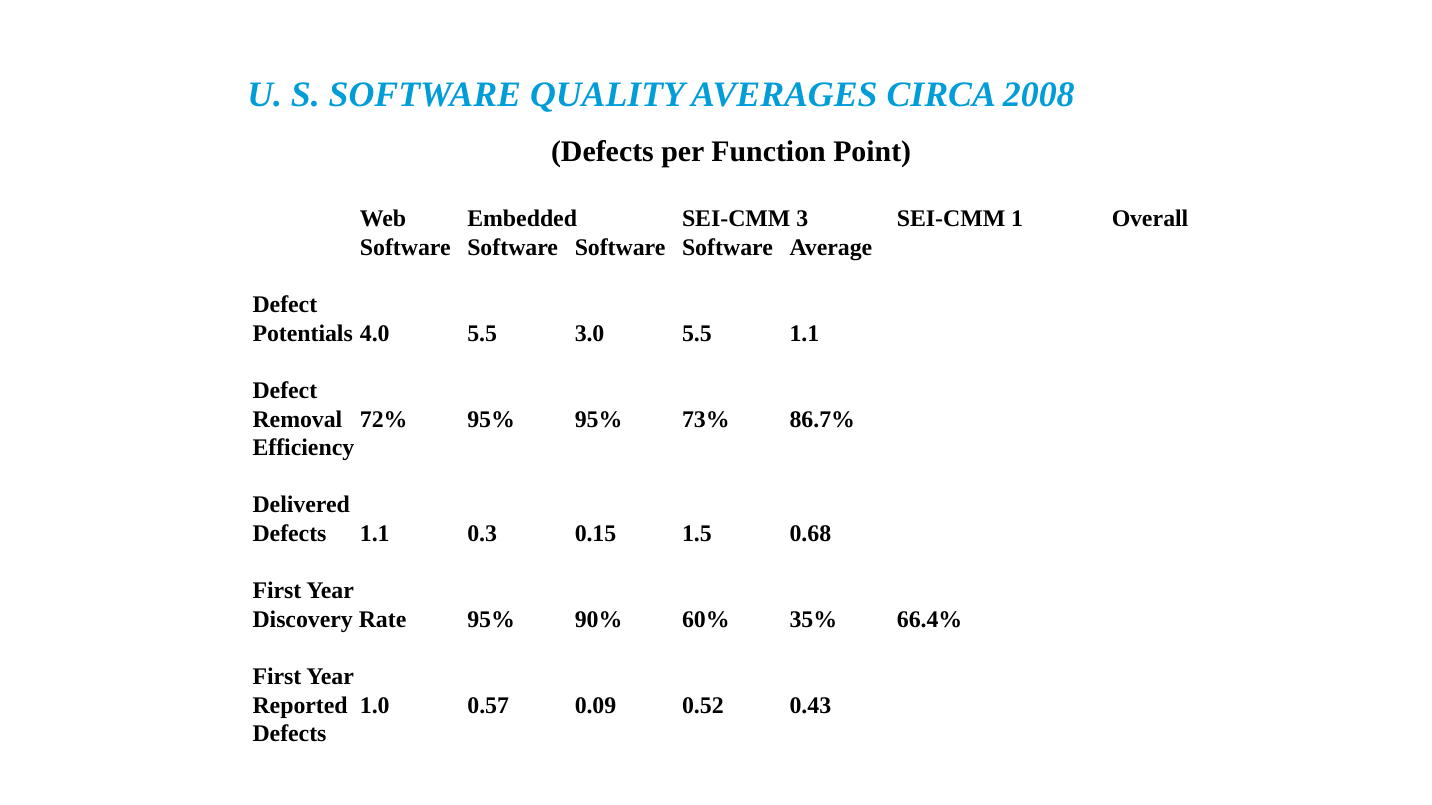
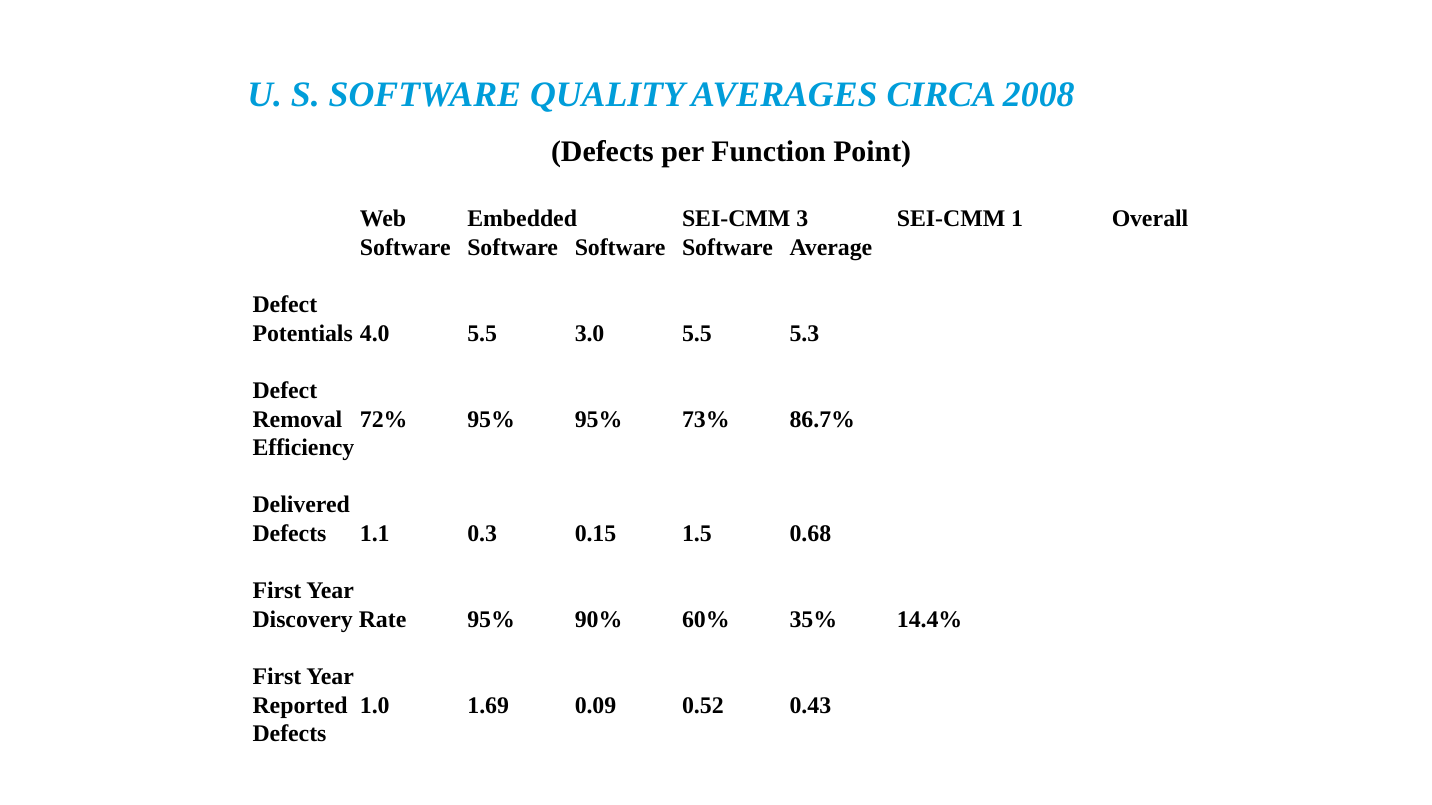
5.5 1.1: 1.1 -> 5.3 (804, 334)
66.4%: 66.4% -> 14.4% (930, 620)
0.57: 0.57 -> 1.69 (488, 706)
